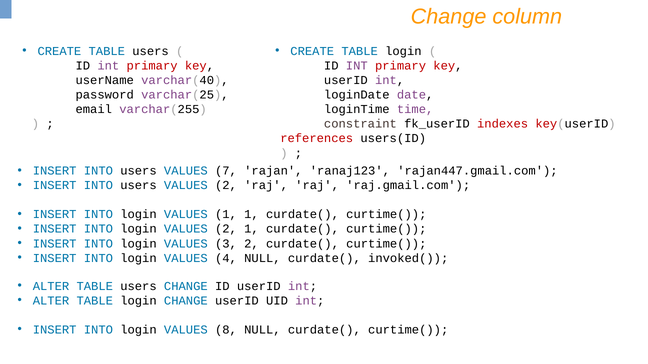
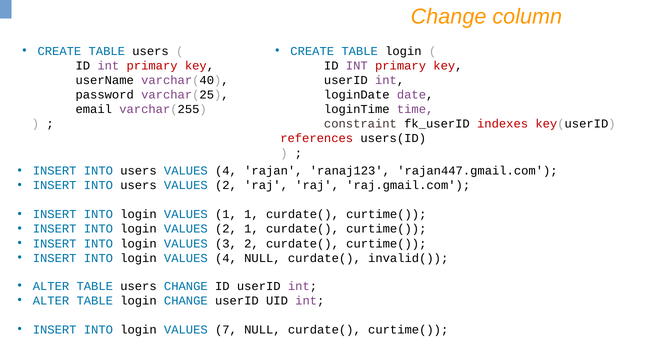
users VALUES 7: 7 -> 4 (226, 171)
invoked(: invoked( -> invalid( (408, 258)
8: 8 -> 7 (226, 330)
